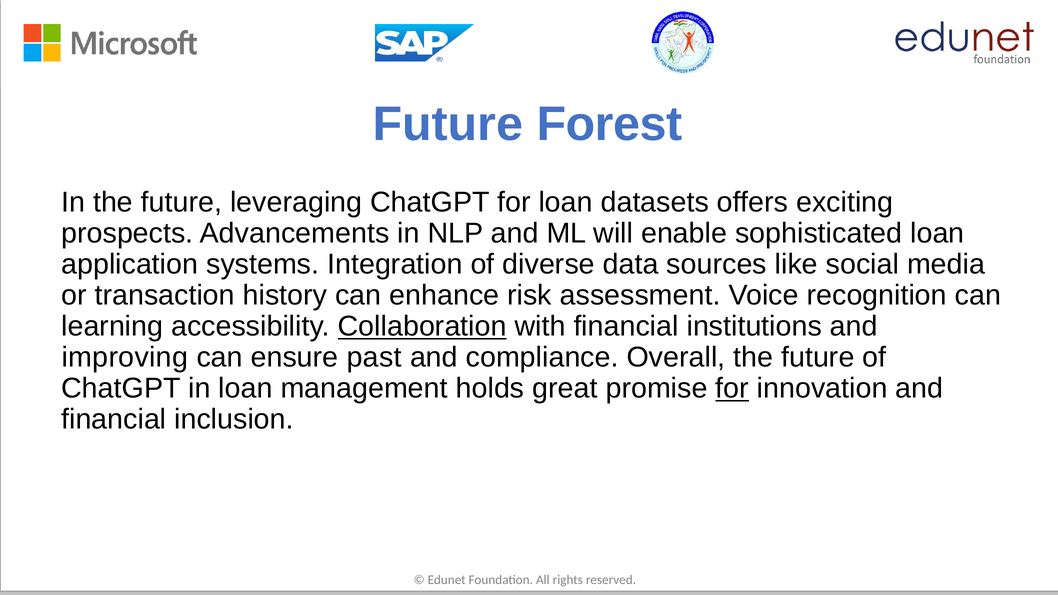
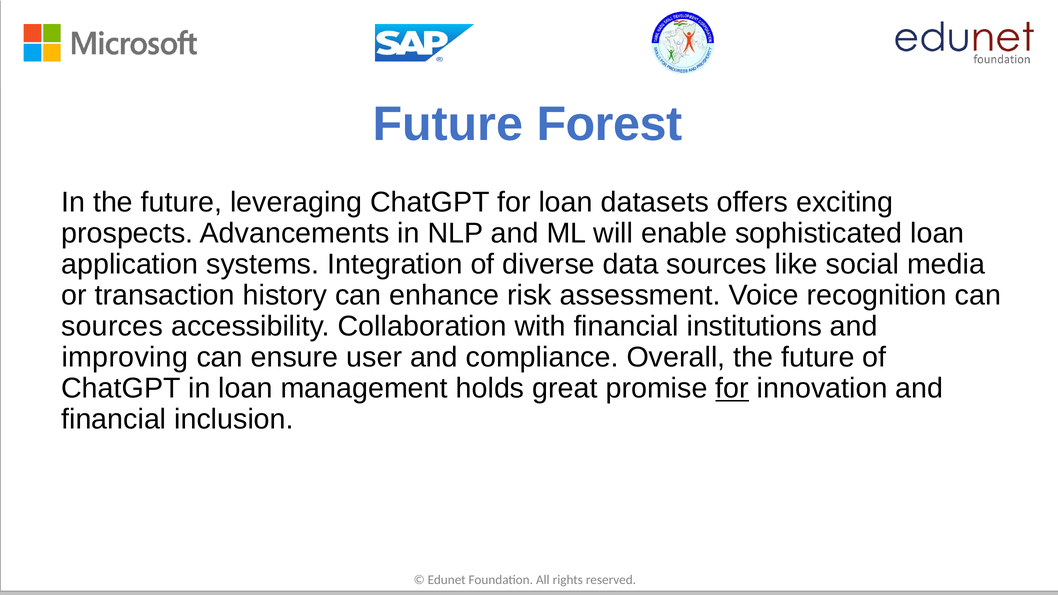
learning: learning -> sources (112, 327)
Collaboration underline: present -> none (422, 327)
past: past -> user (374, 358)
